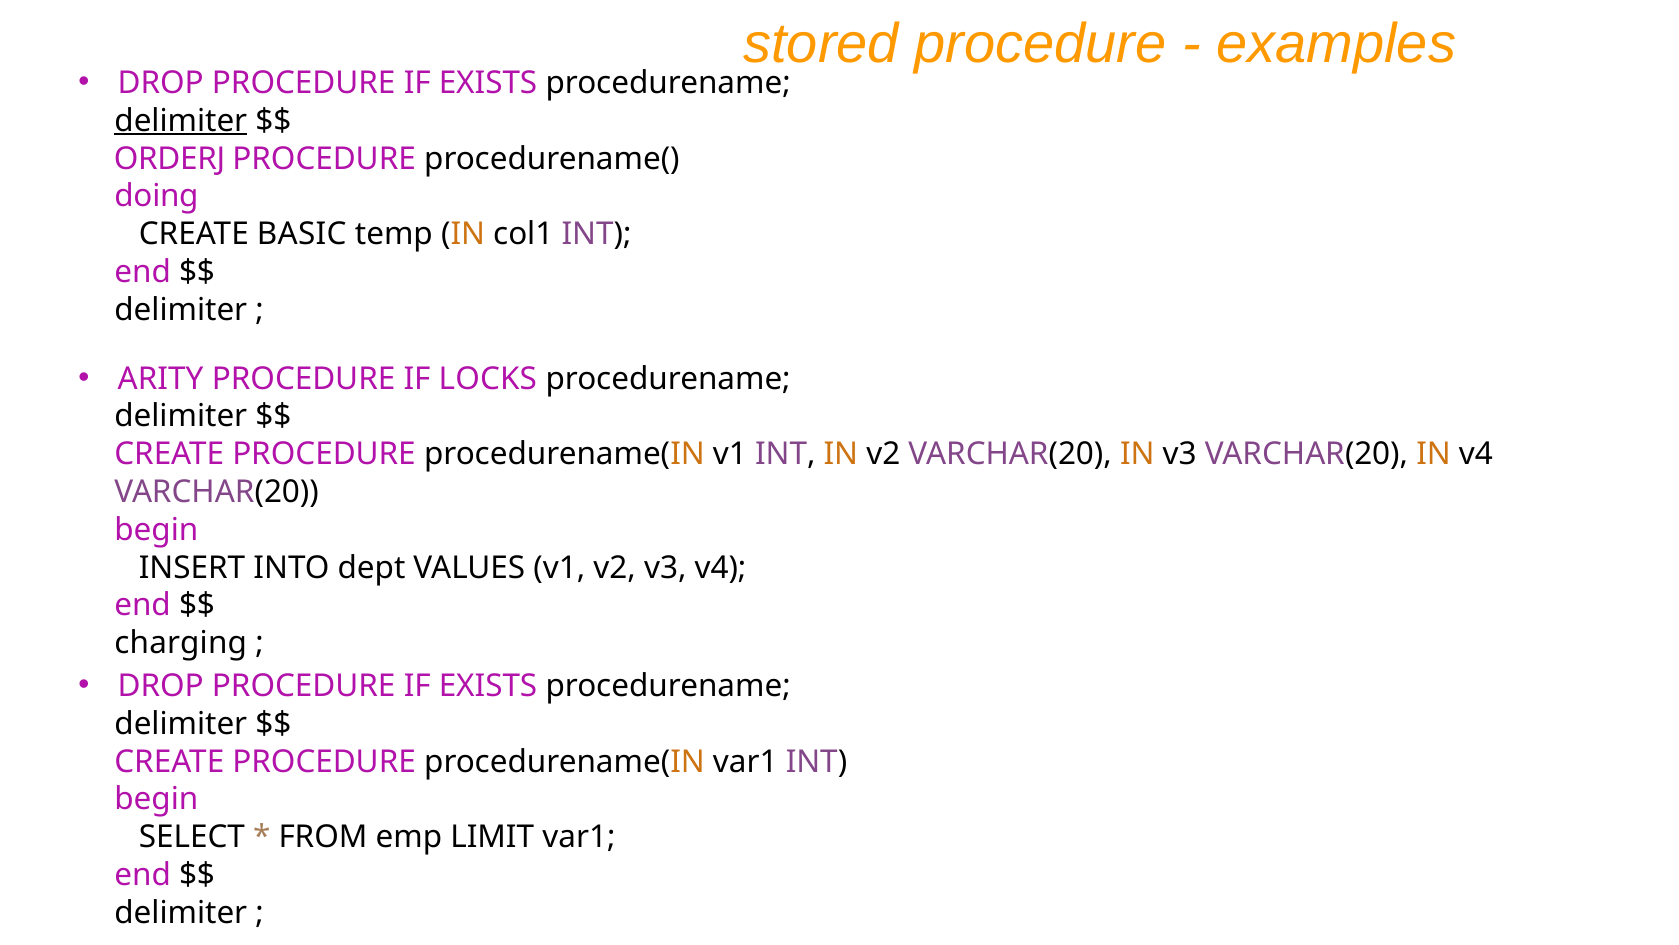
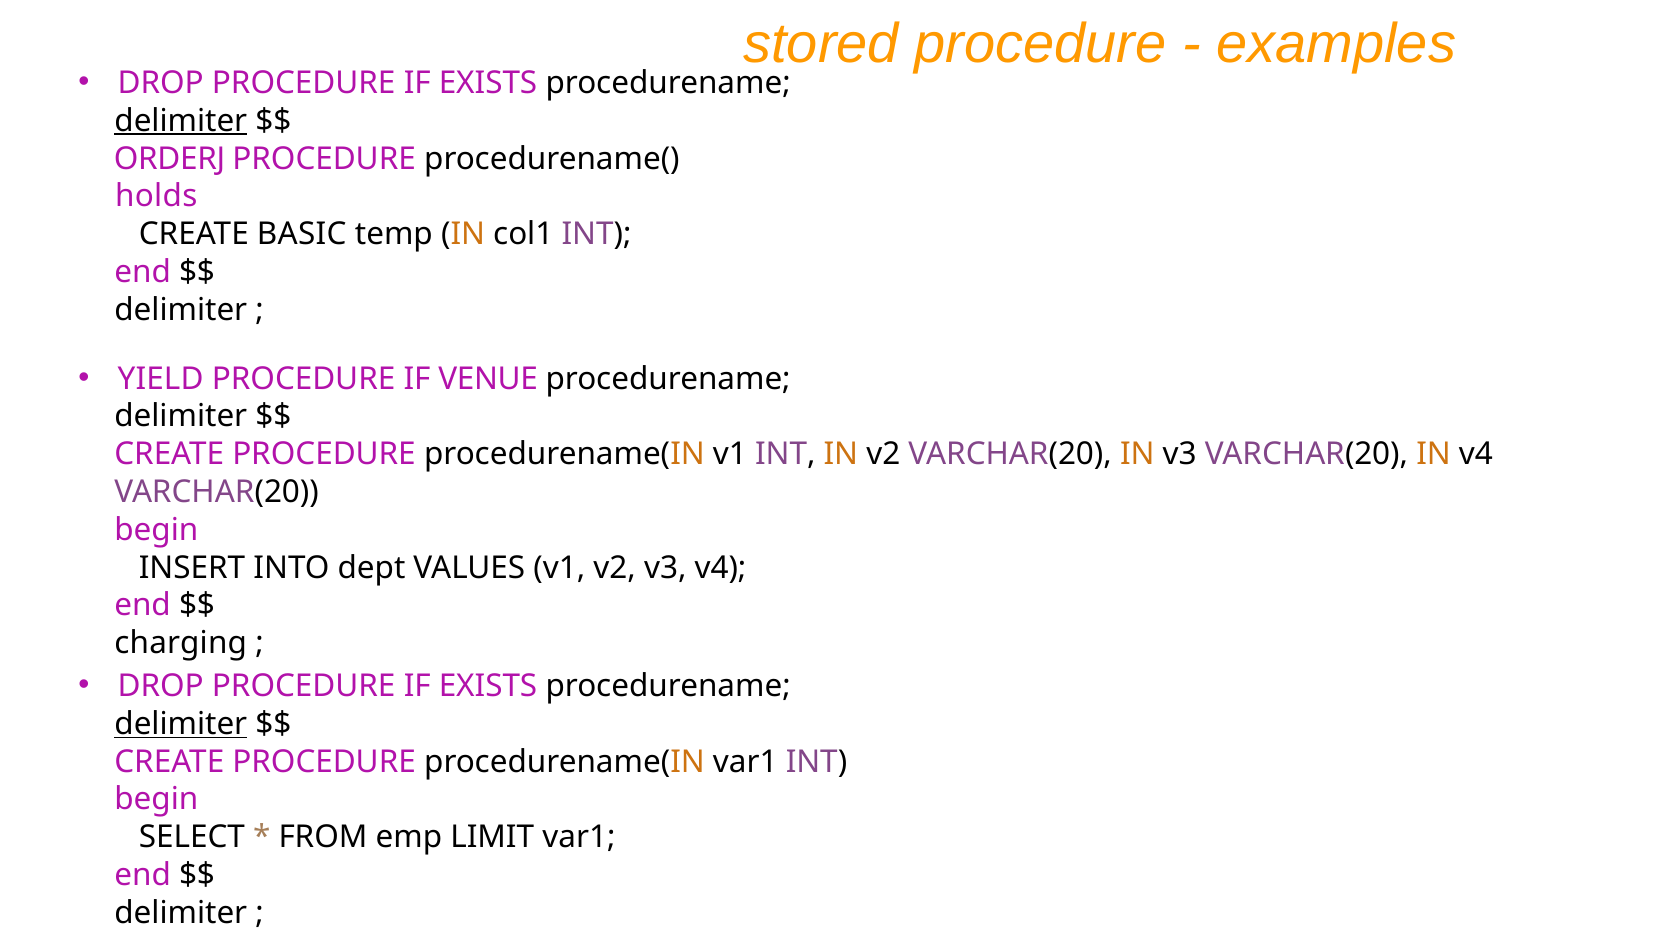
doing: doing -> holds (156, 196)
ARITY: ARITY -> YIELD (161, 378)
LOCKS: LOCKS -> VENUE (488, 378)
delimiter underline: none -> present (181, 724)
